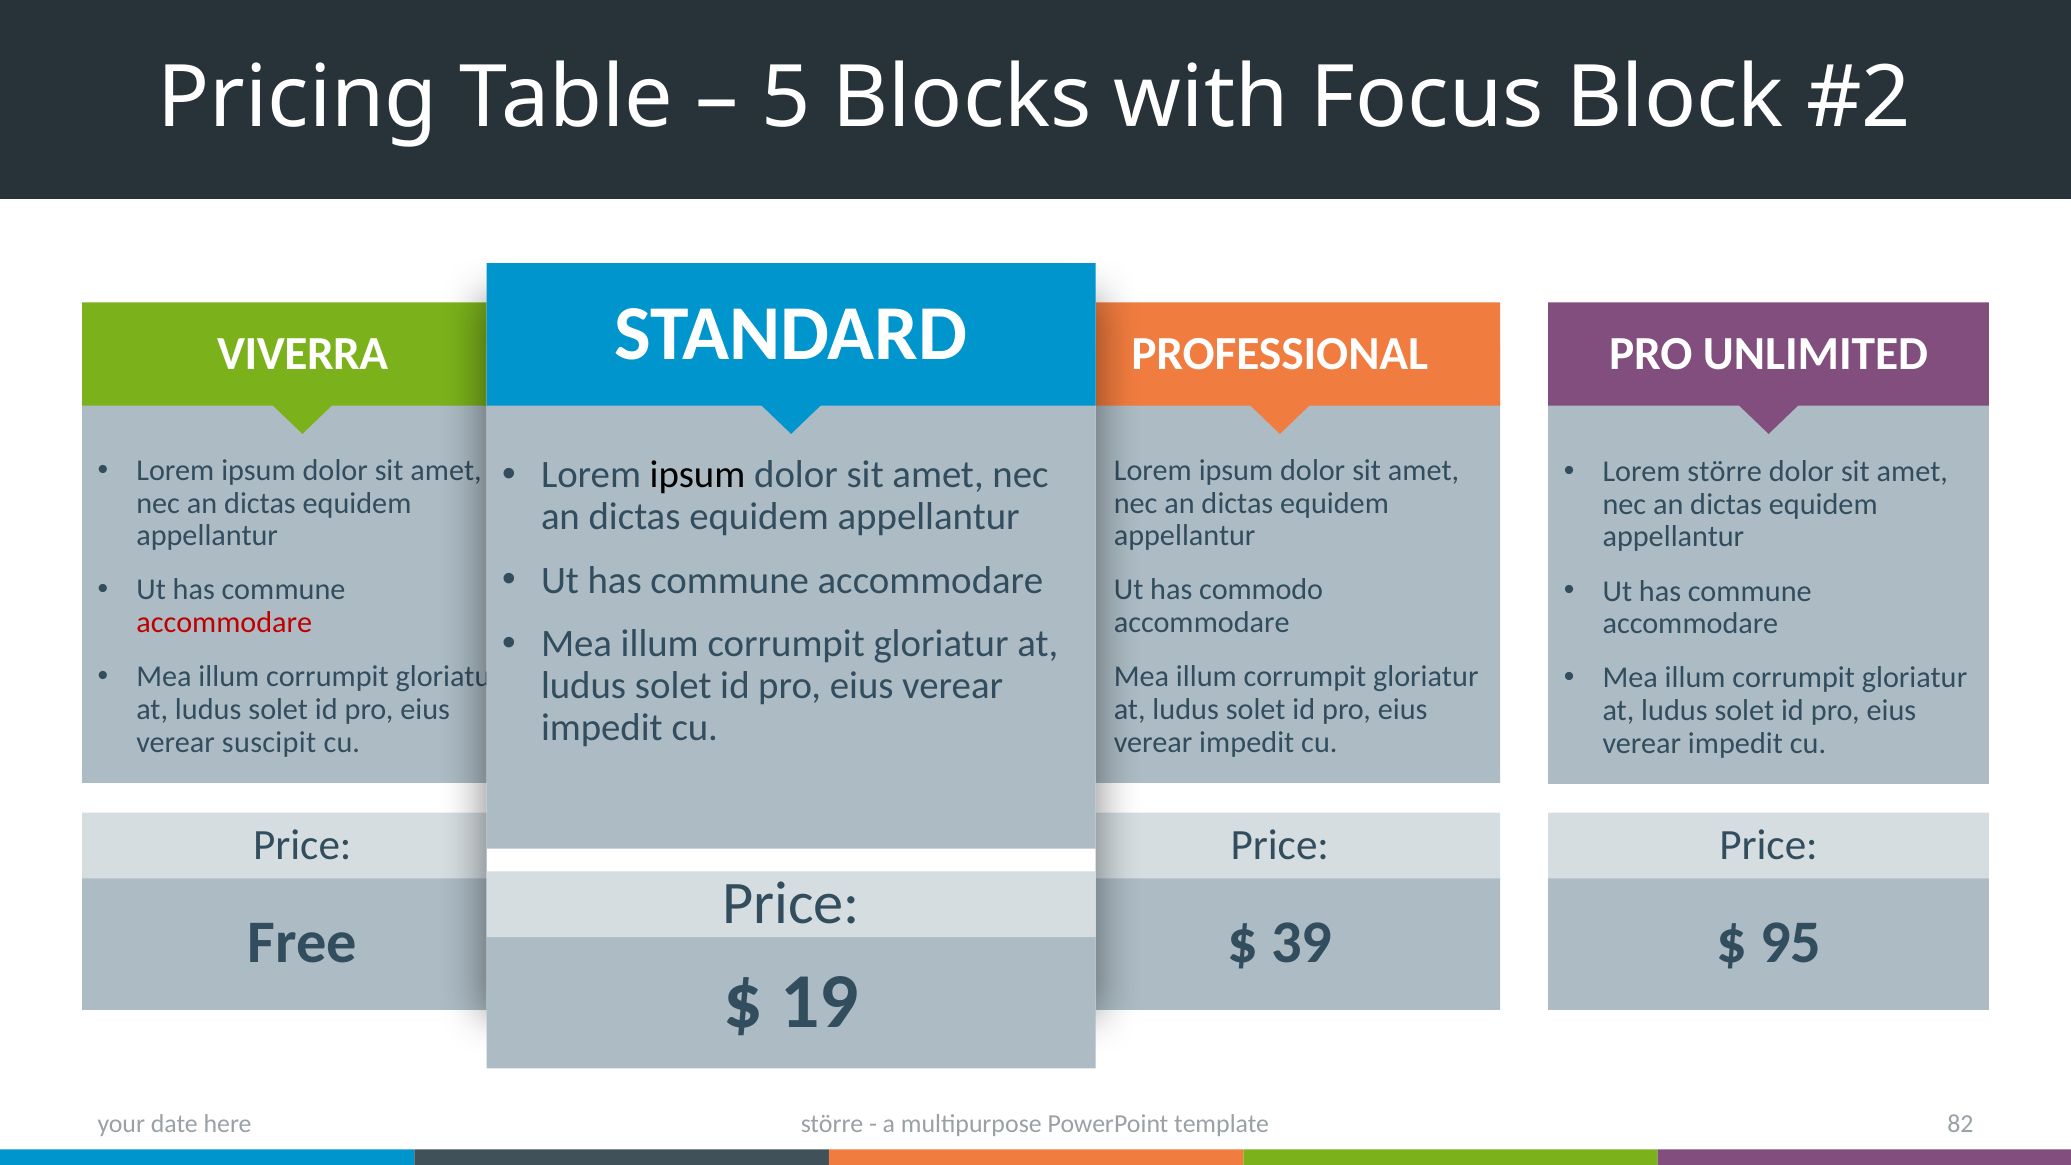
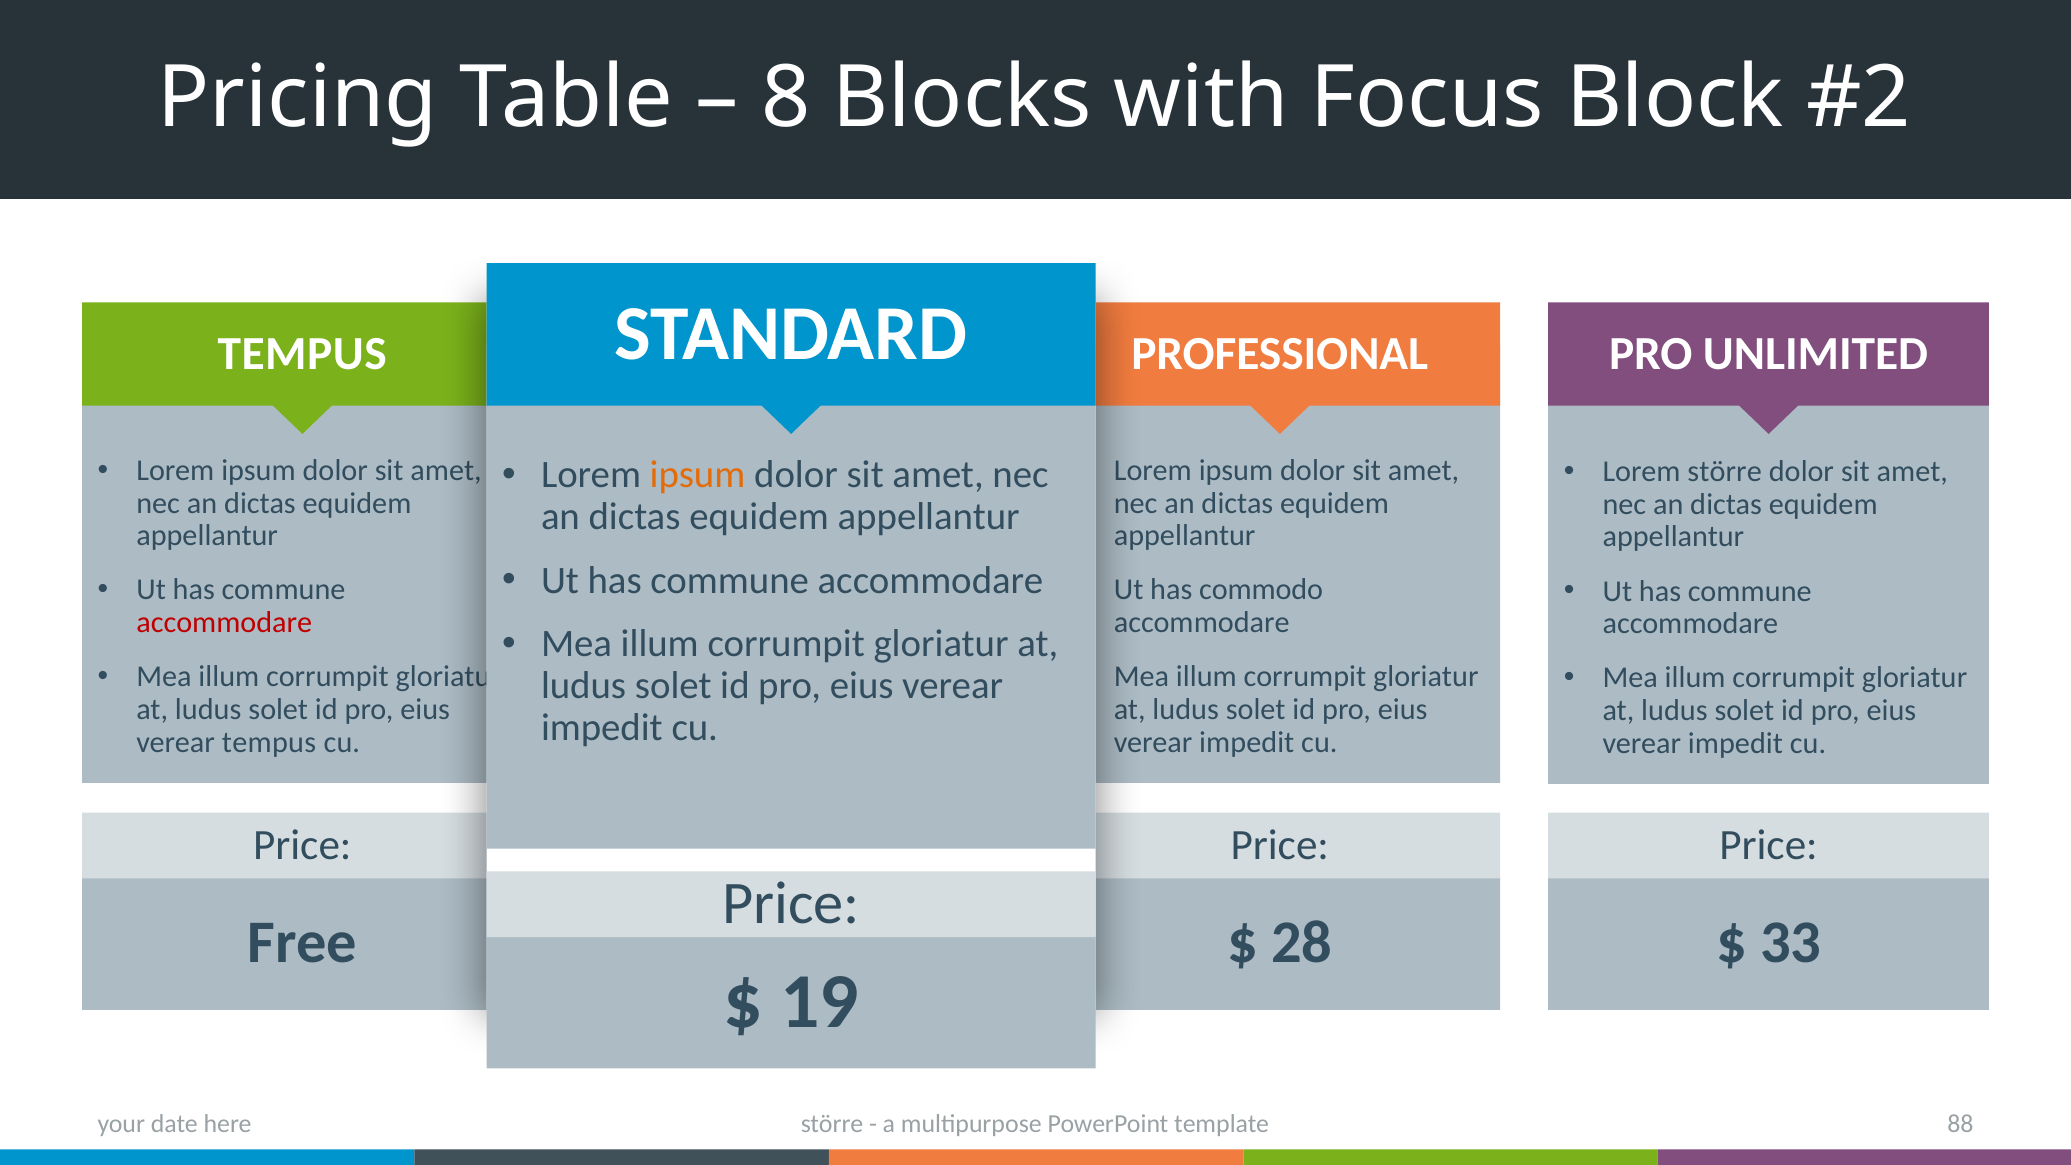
5: 5 -> 8 (786, 98)
VIVERRA: VIVERRA -> TEMPUS (302, 354)
ipsum colour: black -> orange (697, 475)
verear suscipit: suscipit -> tempus (269, 742)
39: 39 -> 28 (1302, 943)
95: 95 -> 33 (1791, 943)
82: 82 -> 88 (1960, 1124)
